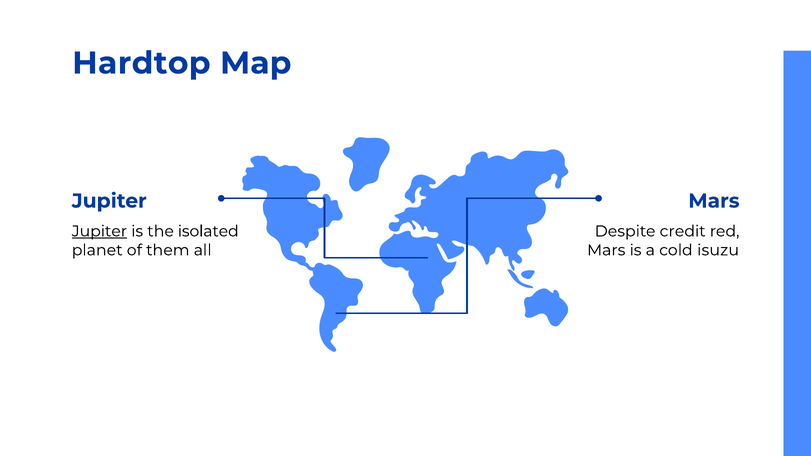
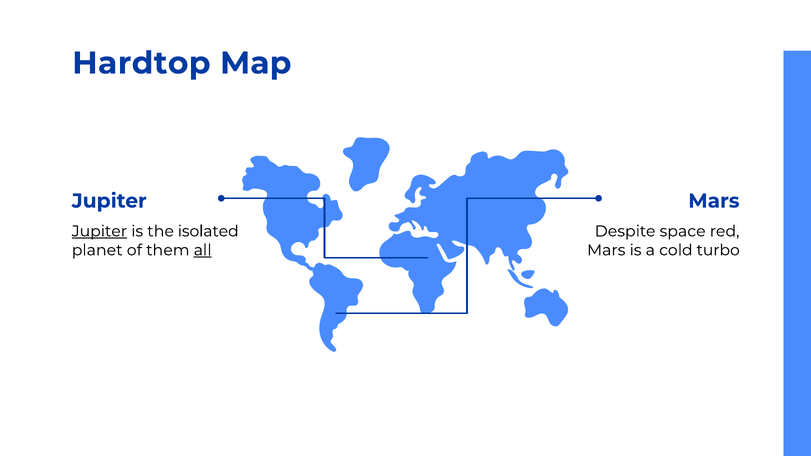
credit: credit -> space (683, 231)
all underline: none -> present (203, 250)
isuzu: isuzu -> turbo (718, 250)
